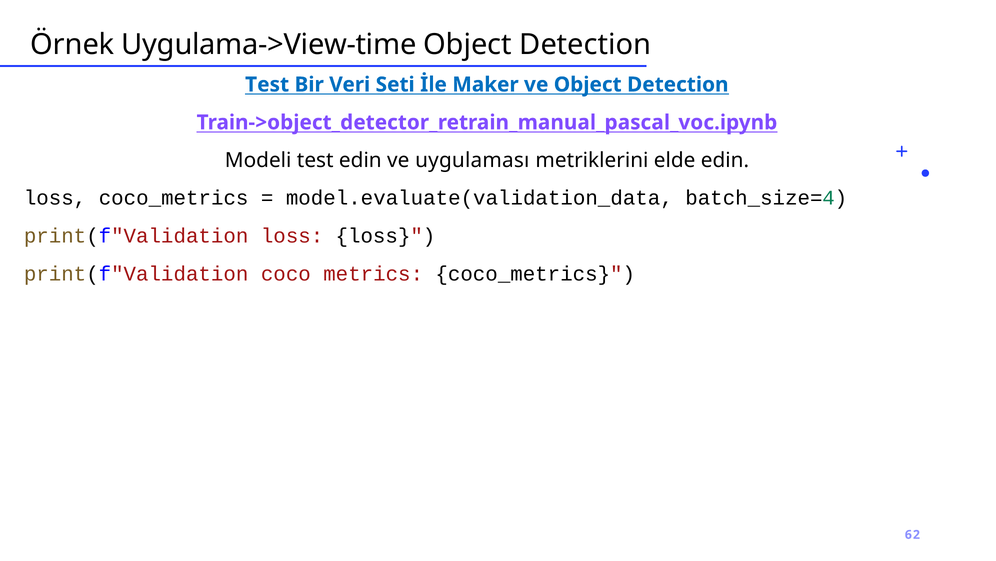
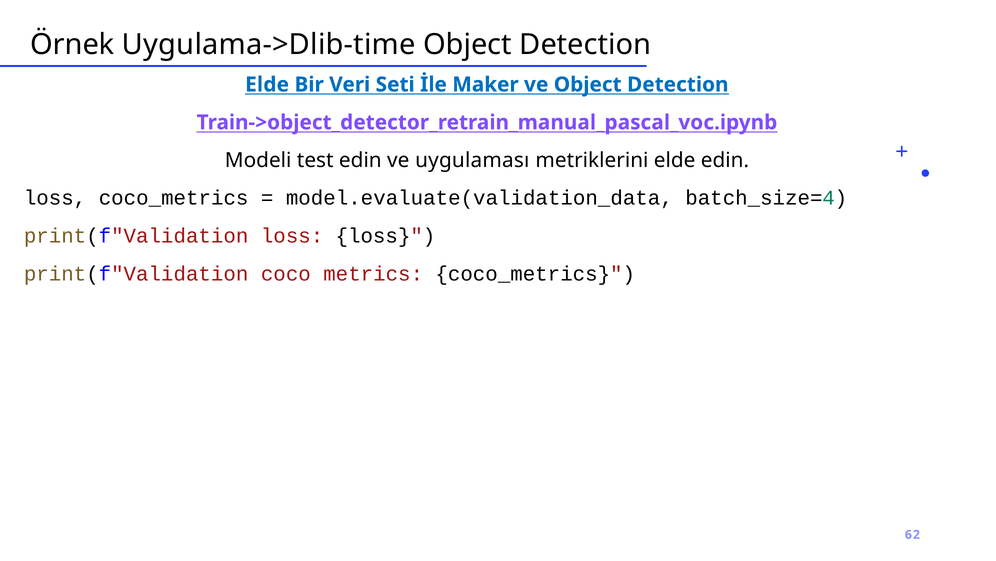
Uygulama->View-time: Uygulama->View-time -> Uygulama->Dlib-time (269, 45)
Test: Test -> Elde (267, 84)
